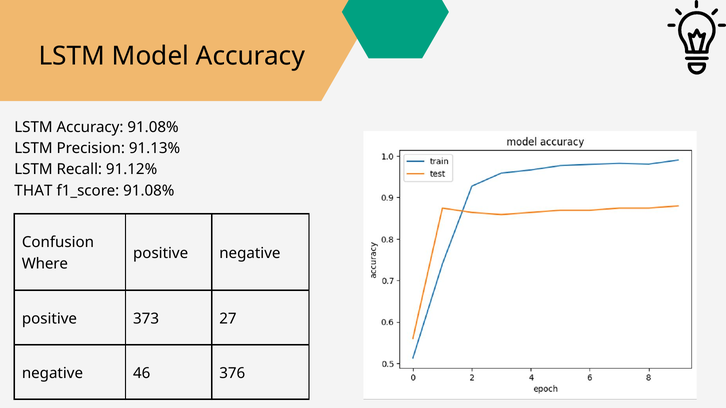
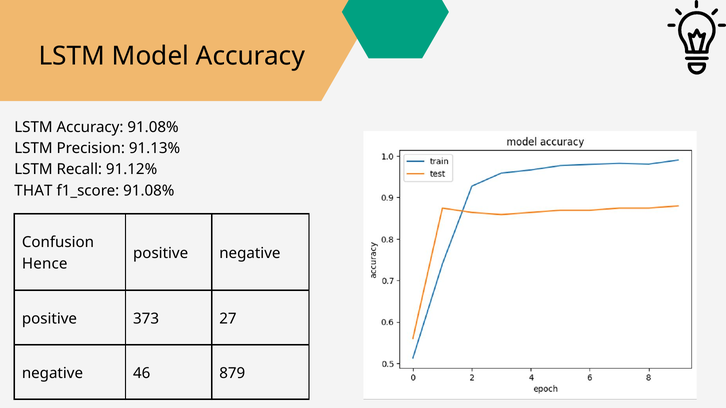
Where: Where -> Hence (45, 264)
376: 376 -> 879 (232, 373)
